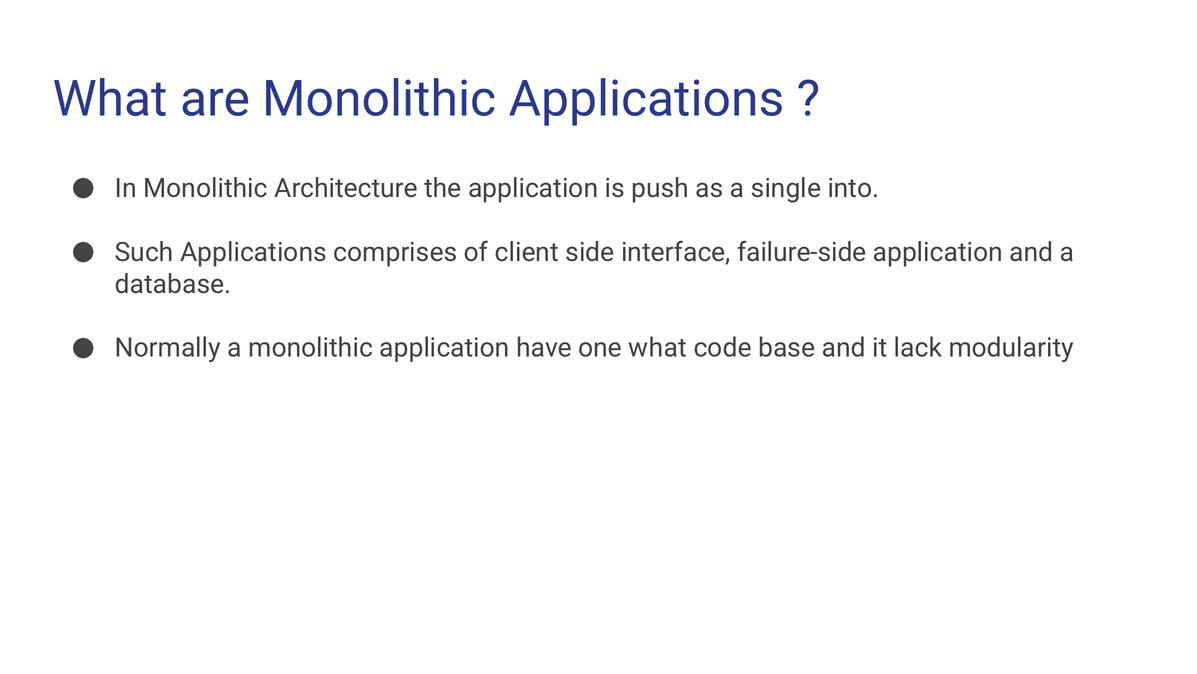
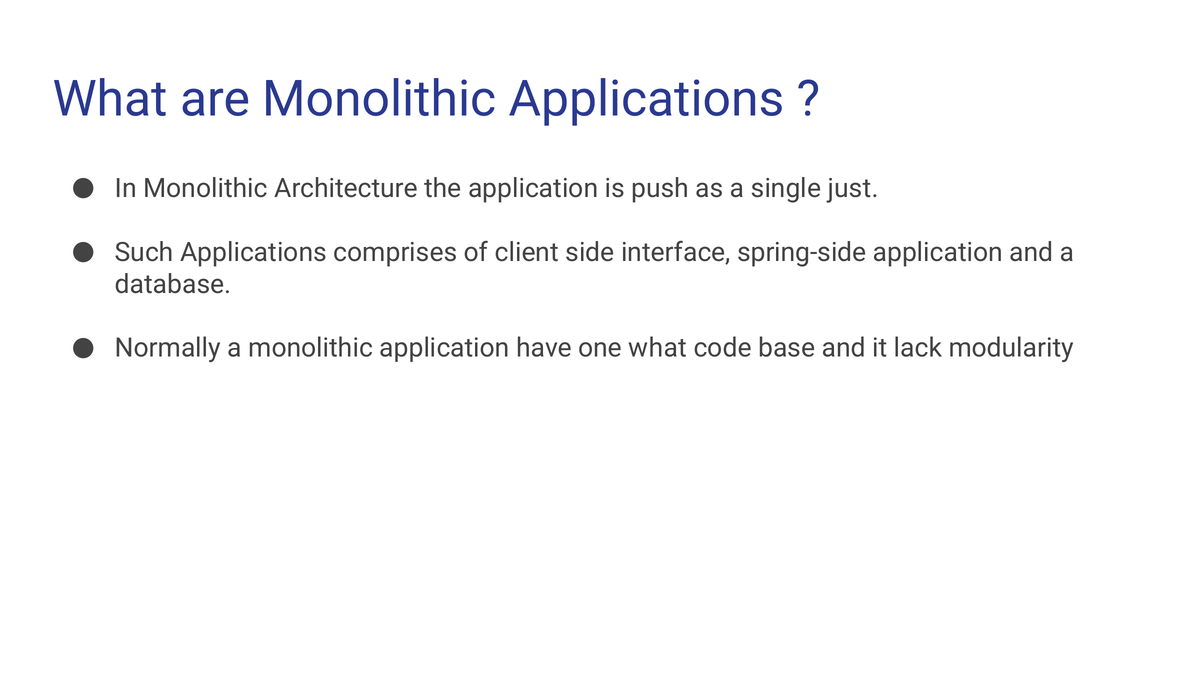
into: into -> just (853, 188)
failure-side: failure-side -> spring-side (802, 252)
